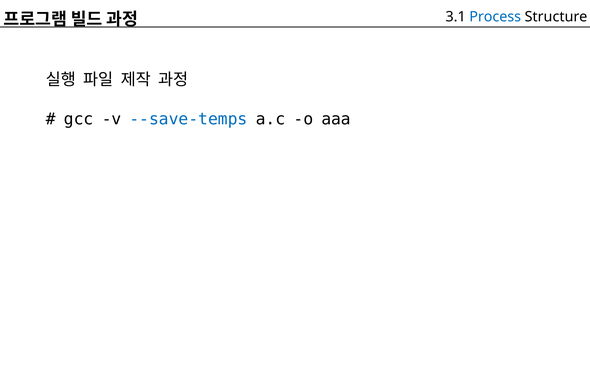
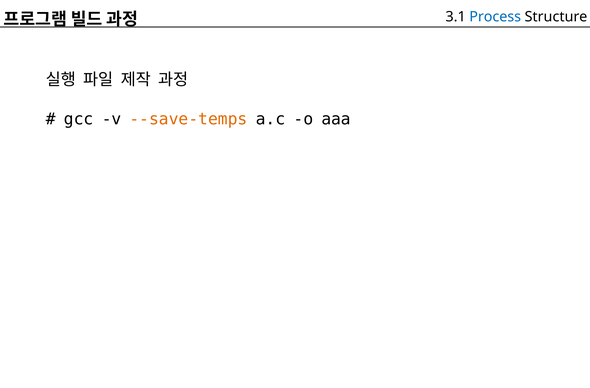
--save-temps colour: blue -> orange (188, 119)
